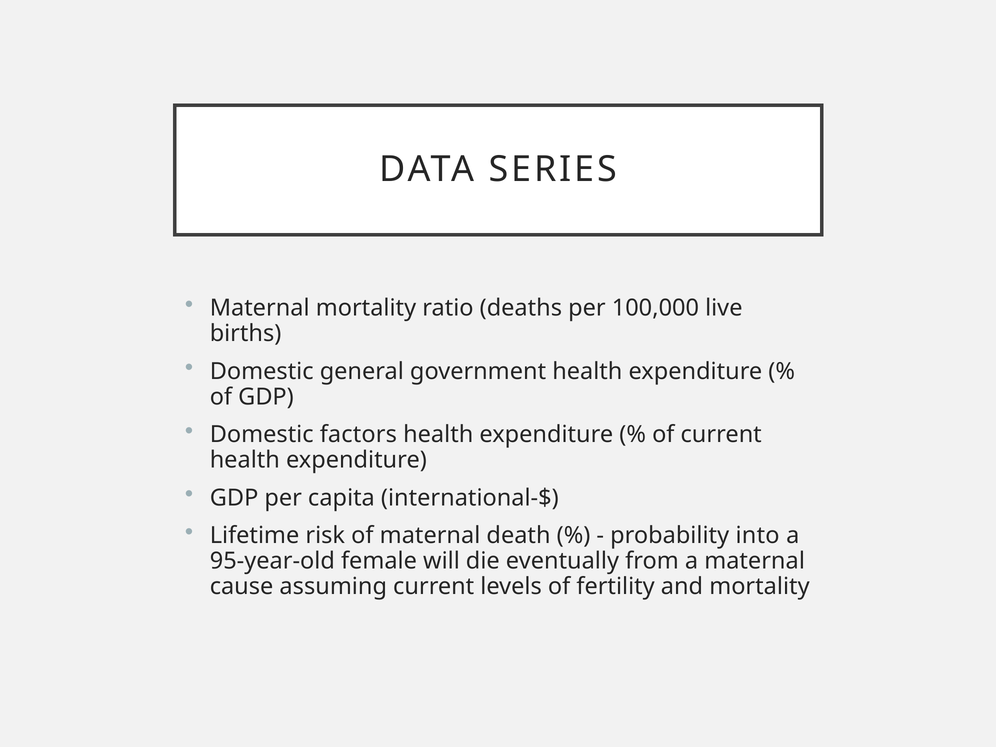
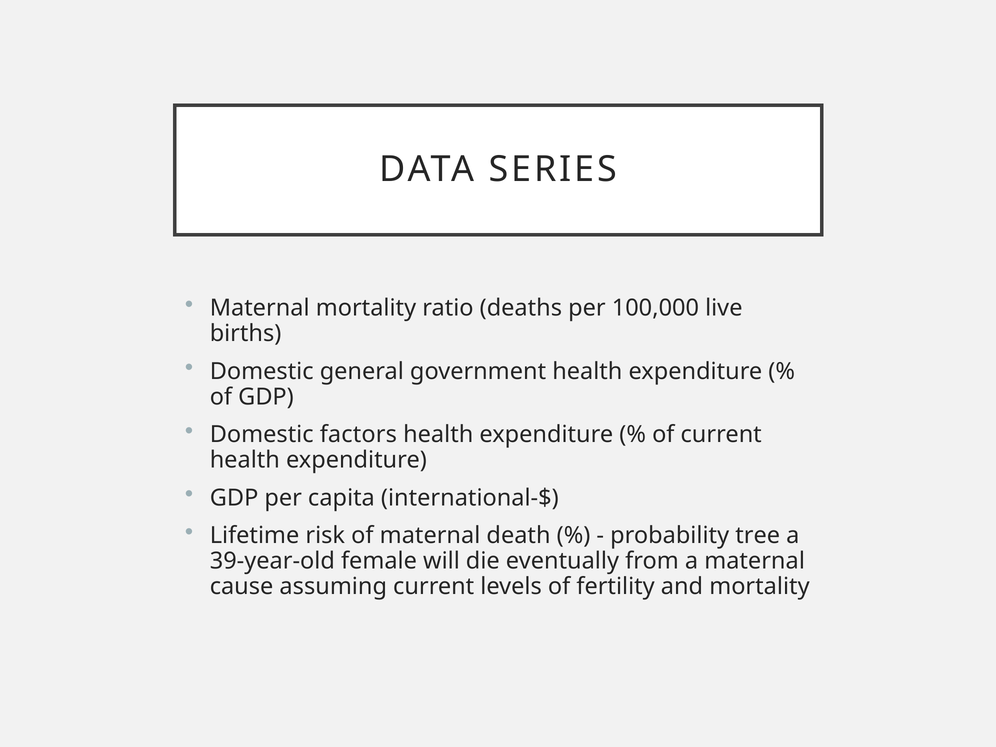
into: into -> tree (758, 536)
95-year-old: 95-year-old -> 39-year-old (272, 561)
